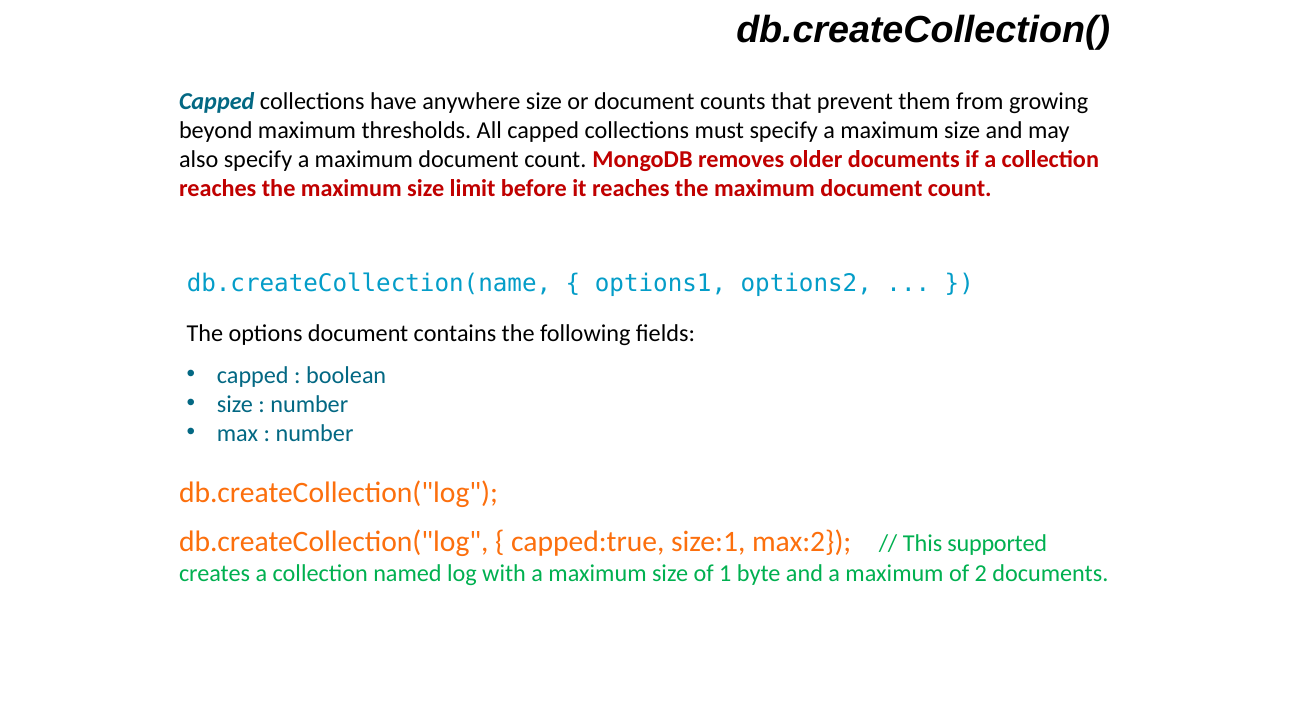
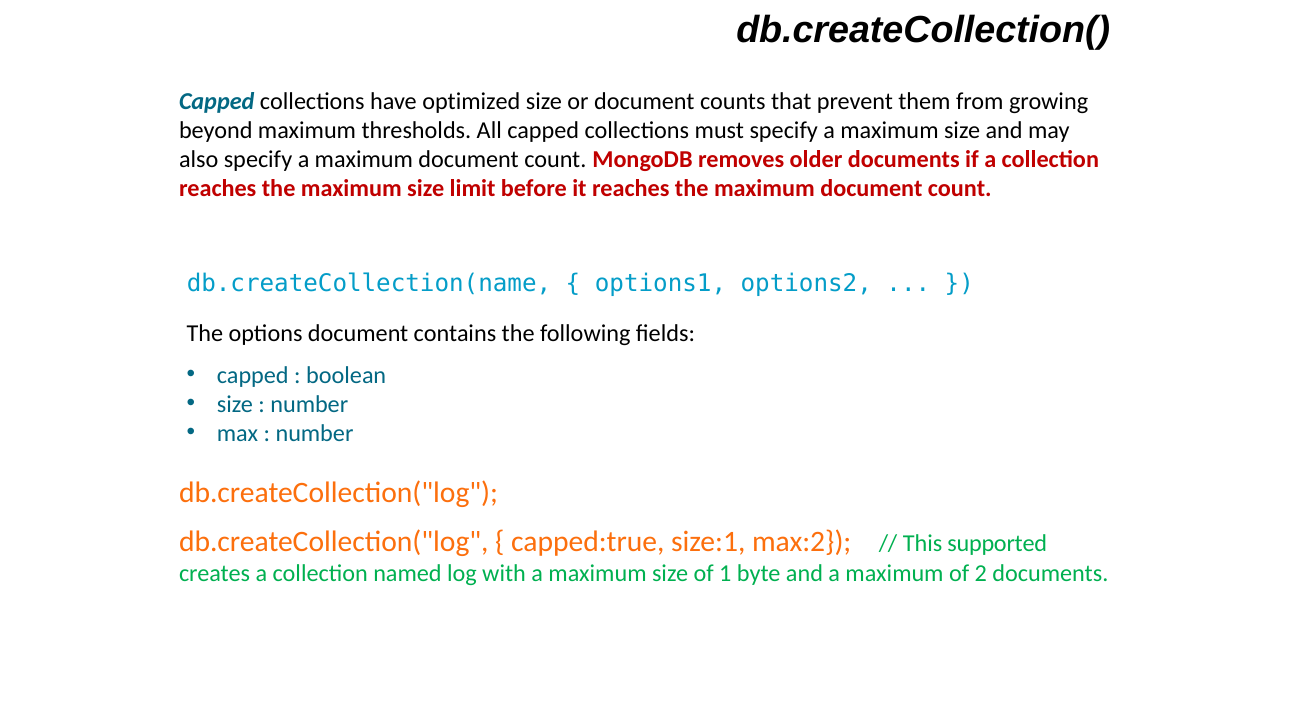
anywhere: anywhere -> optimized (471, 102)
